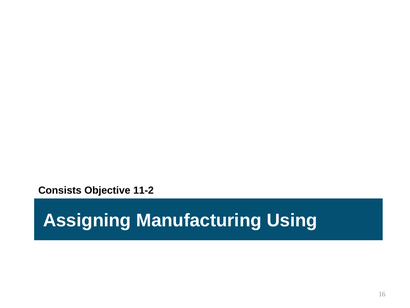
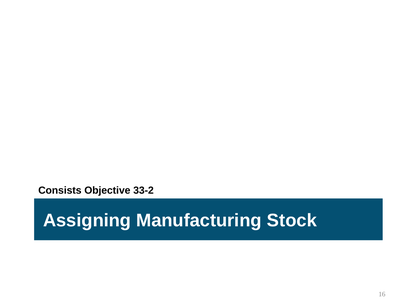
11-2: 11-2 -> 33-2 (144, 190)
Using: Using -> Stock (292, 220)
